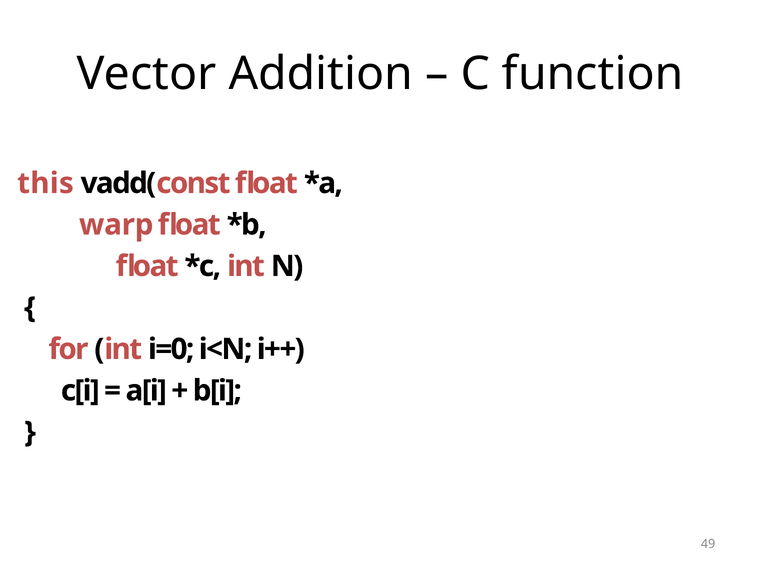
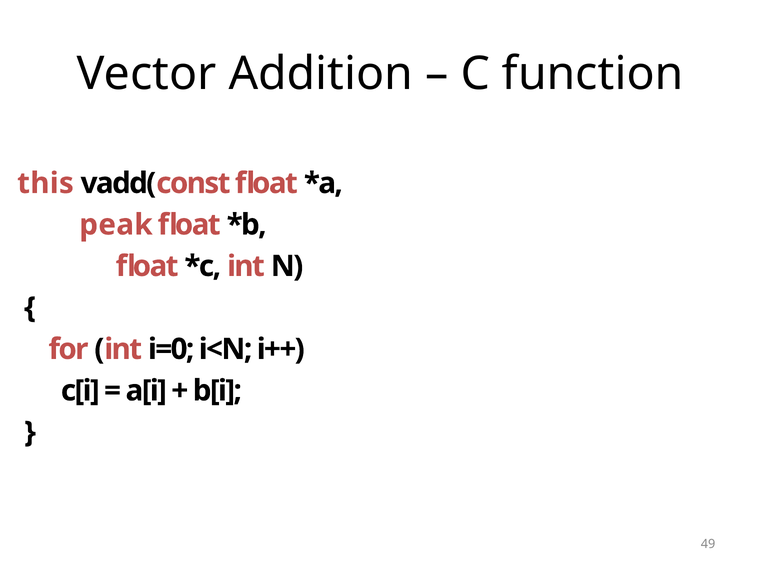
warp: warp -> peak (116, 225)
